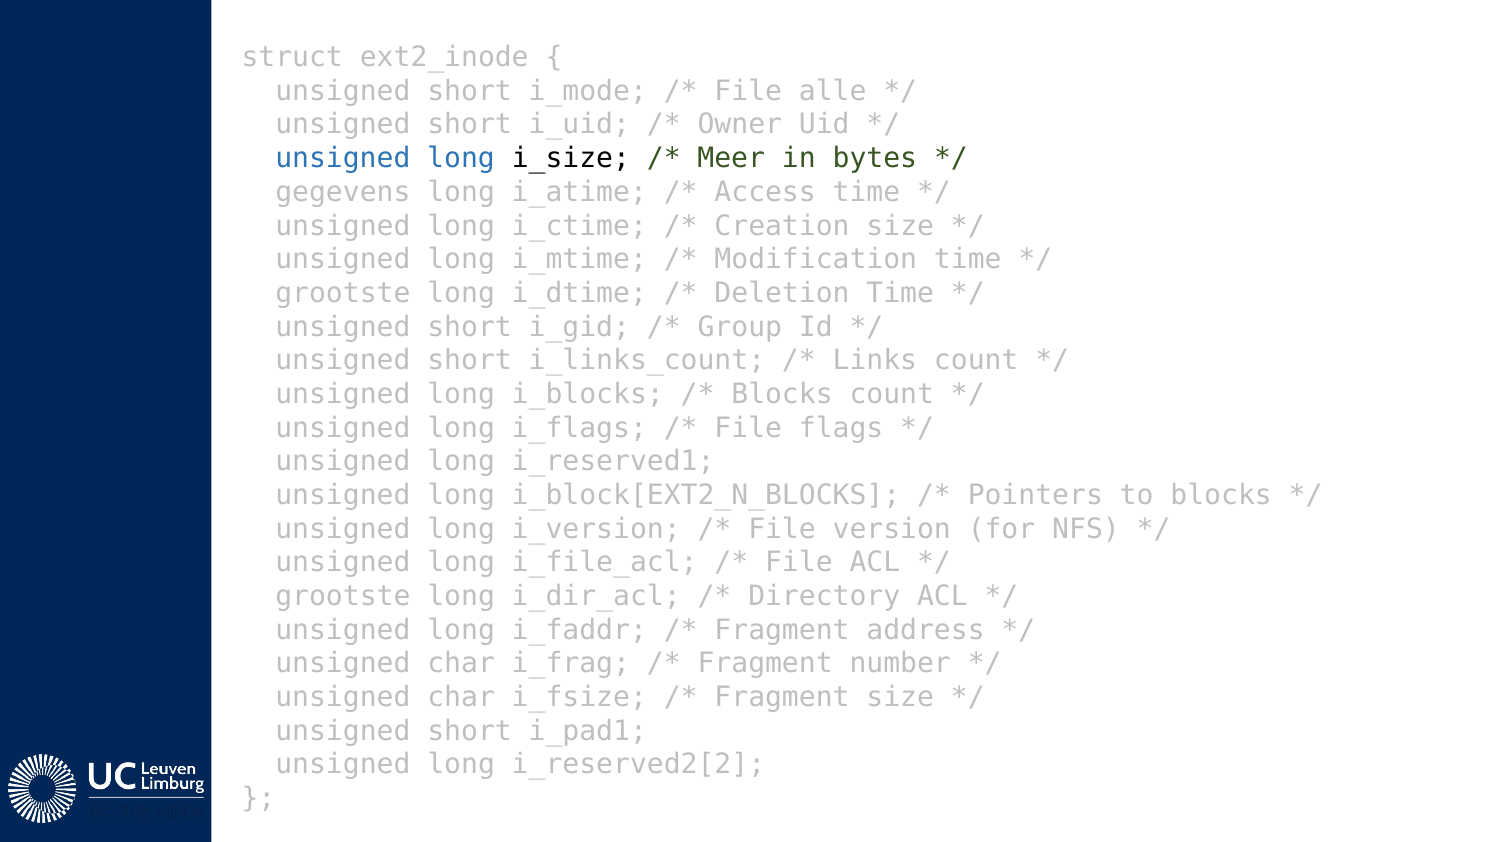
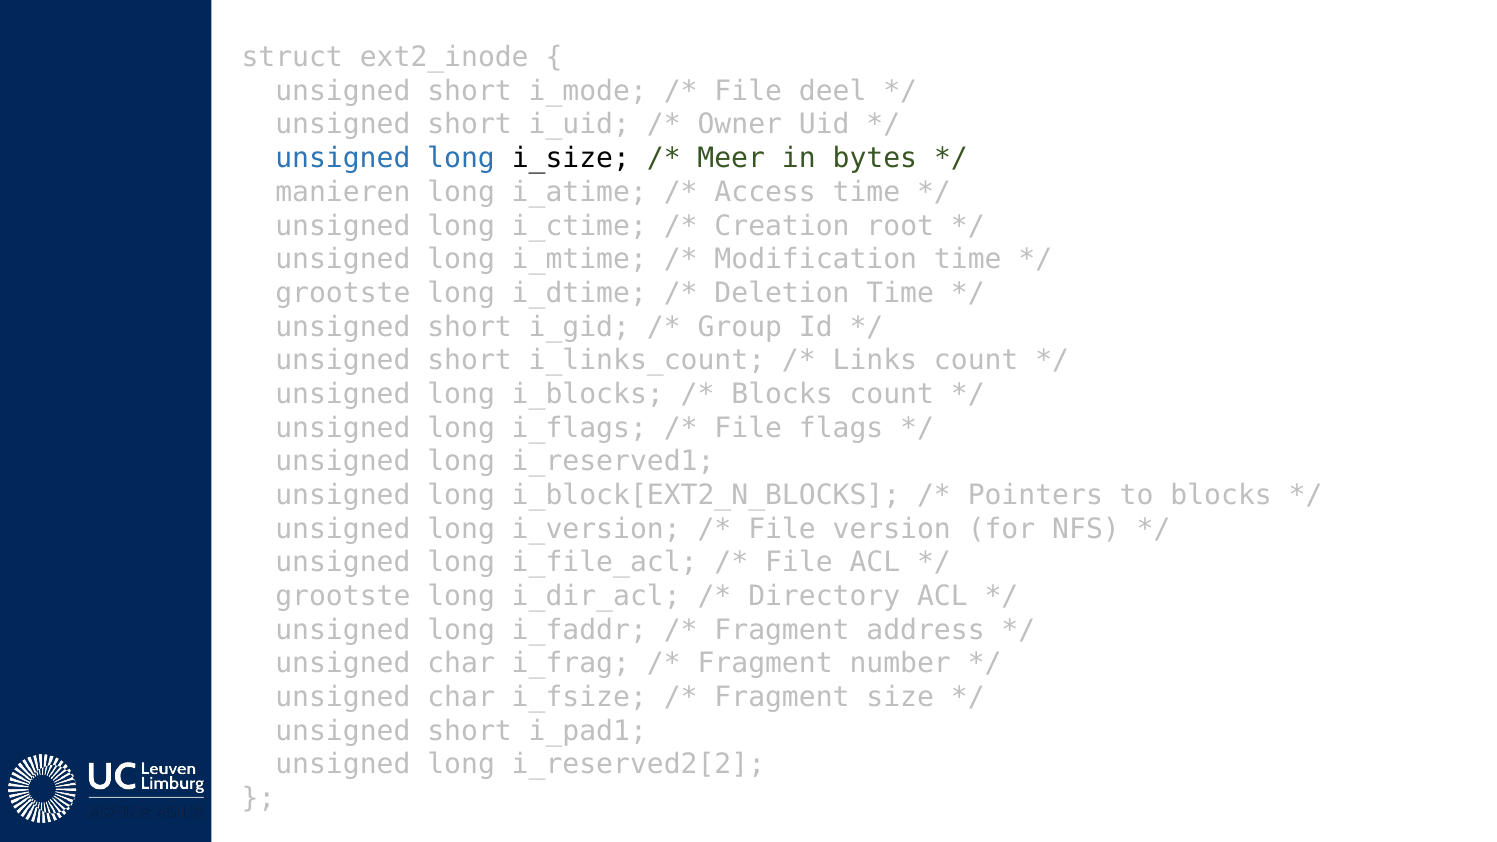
alle: alle -> deel (833, 91)
gegevens: gegevens -> manieren (343, 192)
Creation size: size -> root (900, 226)
